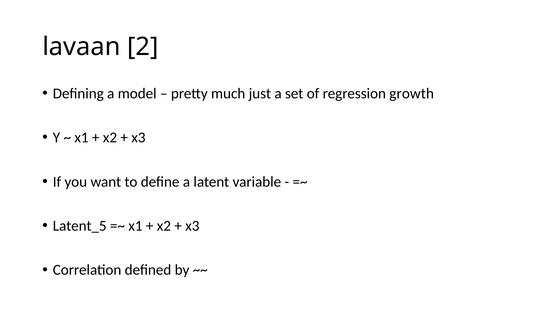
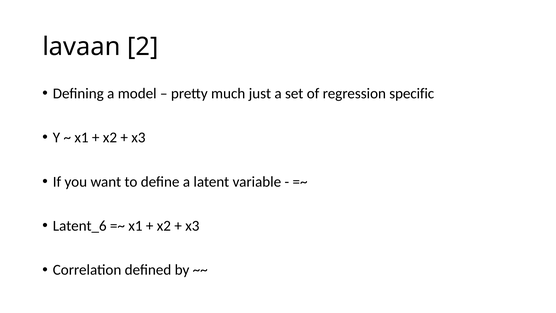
growth: growth -> specific (412, 93)
Latent_5: Latent_5 -> Latent_6 (80, 226)
